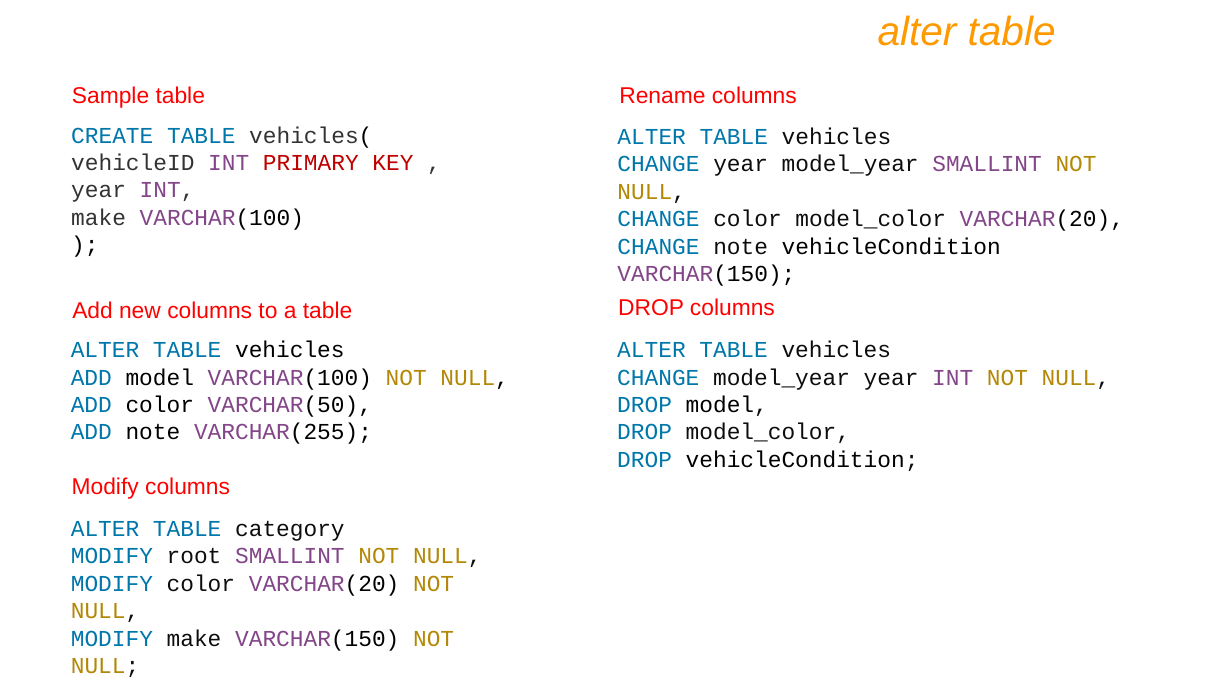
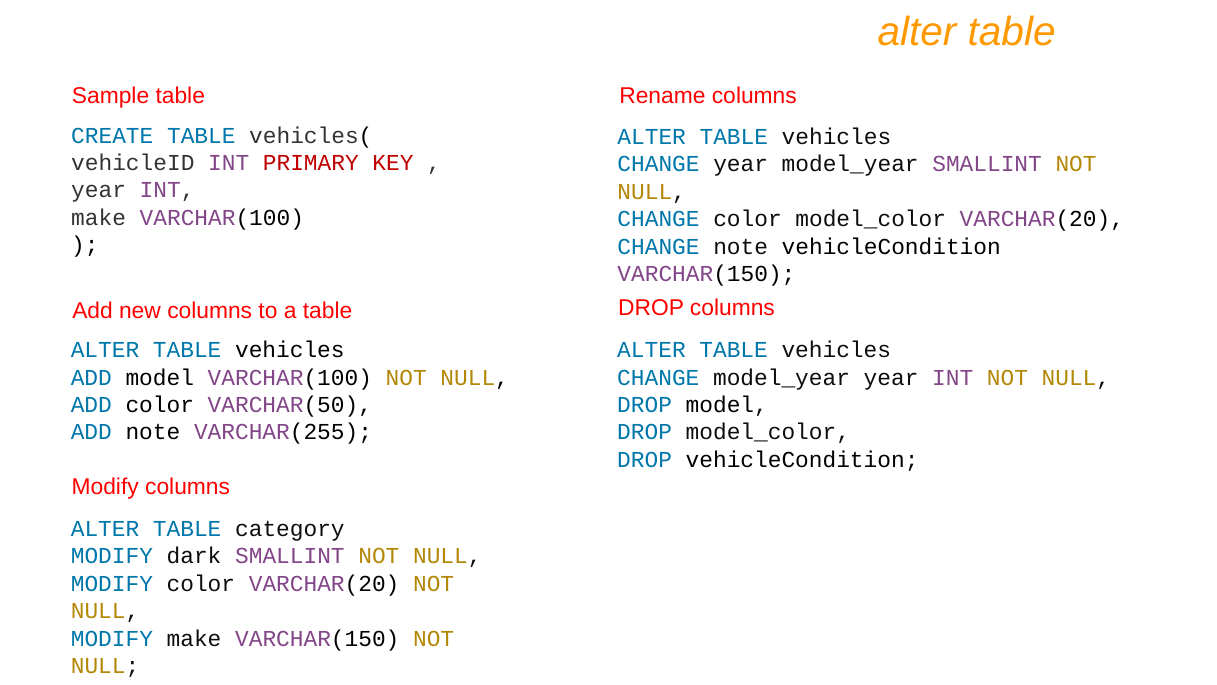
root: root -> dark (194, 556)
